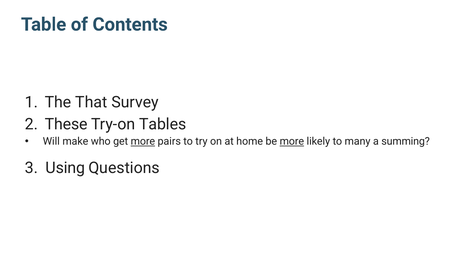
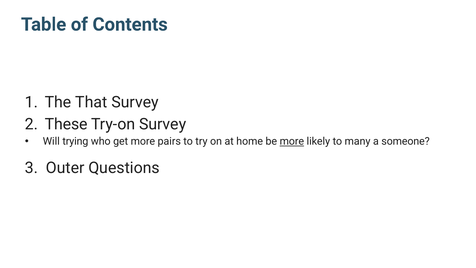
Try-on Tables: Tables -> Survey (163, 124)
make: make -> trying (75, 141)
more underline: present -> none (143, 141)
summing: summing -> someone (406, 141)
Using: Using -> Outer (65, 168)
